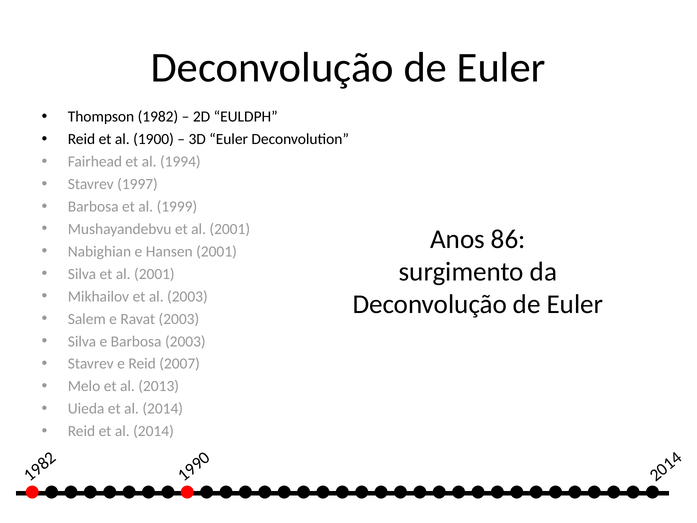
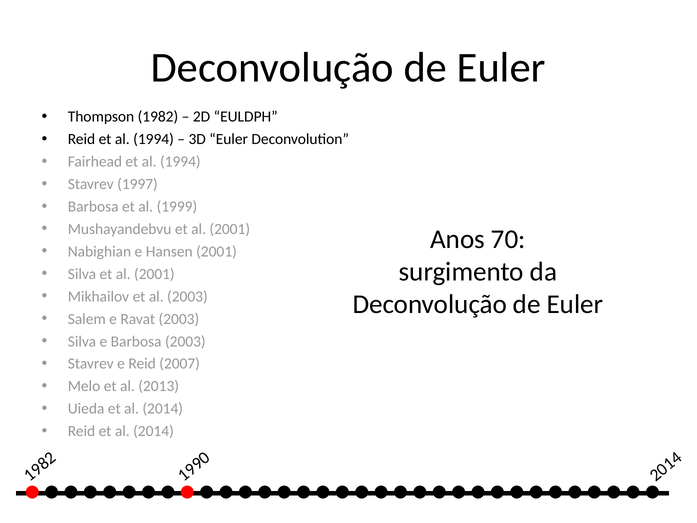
Reid et al 1900: 1900 -> 1994 (154, 139)
86: 86 -> 70 (508, 239)
